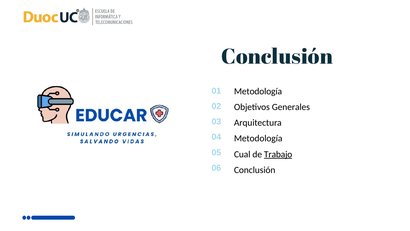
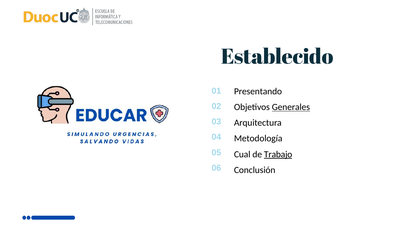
Conclusión: Conclusión -> Establecido (277, 57)
Metodología: Metodología -> Presentando (258, 91)
Generales underline: none -> present (291, 107)
